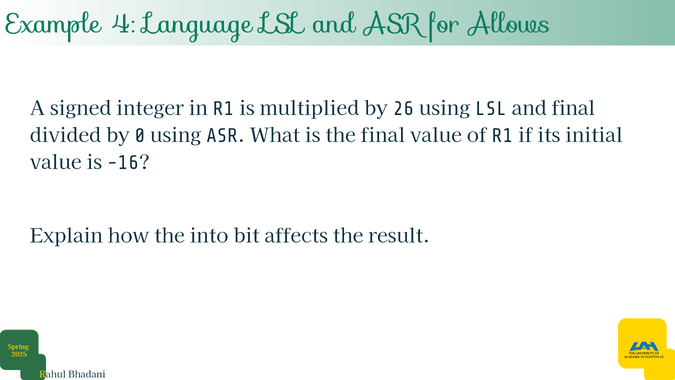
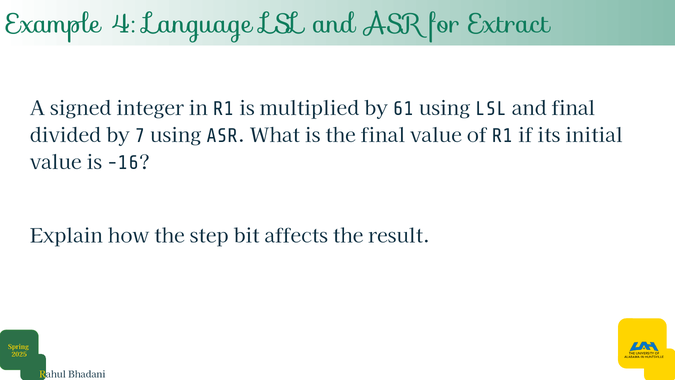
Allows: Allows -> Extract (510, 24)
26: 26 -> 61 (403, 109)
0: 0 -> 7 (140, 136)
into: into -> step (209, 236)
